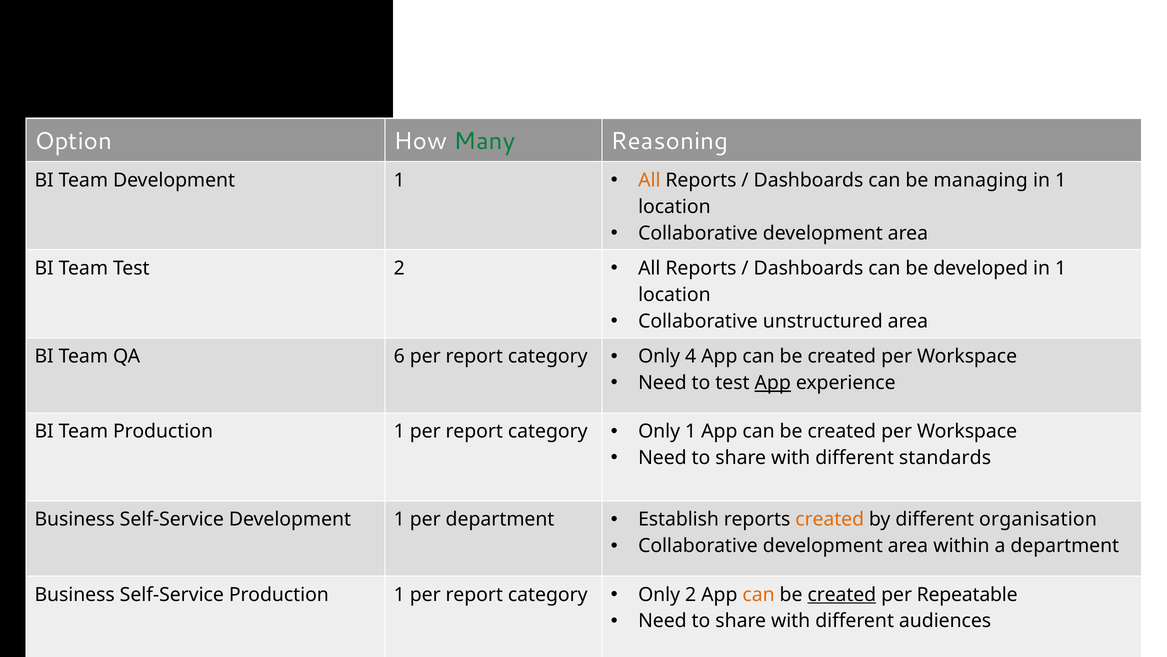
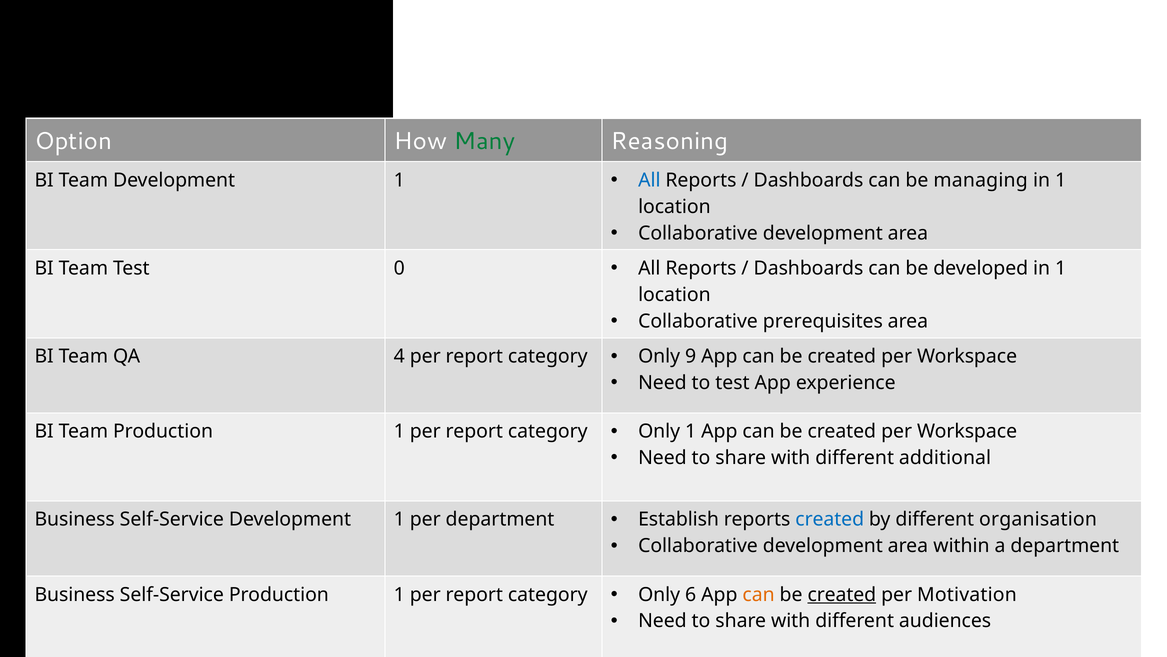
All colour: orange -> blue (649, 180)
2: 2 -> 0 (399, 268)
unstructured: unstructured -> prerequisites (823, 321)
6: 6 -> 4 (399, 356)
4: 4 -> 9 (691, 356)
App underline: present -> none (773, 383)
standards: standards -> additional (945, 458)
created colour: orange -> blue (830, 519)
Only 2: 2 -> 6 (691, 594)
Repeatable: Repeatable -> Motivation (967, 594)
